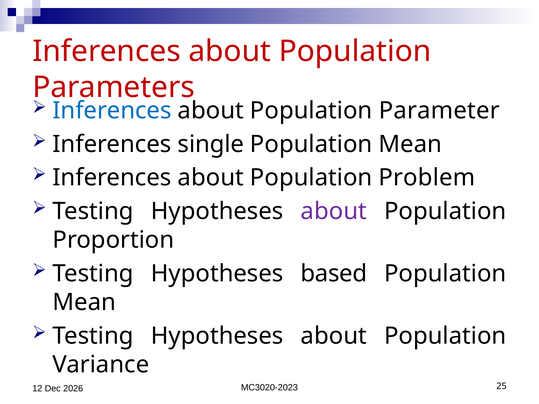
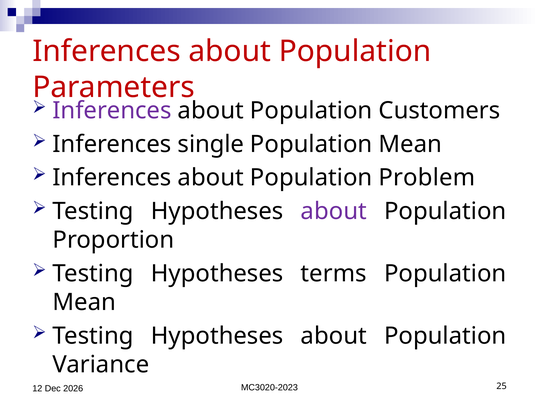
Inferences colour: blue -> purple (112, 111)
Parameter: Parameter -> Customers (439, 111)
based: based -> terms (334, 274)
